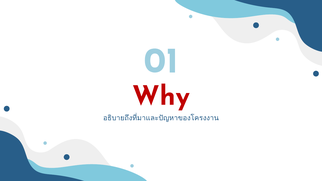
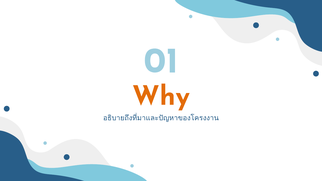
Why colour: red -> orange (161, 96)
